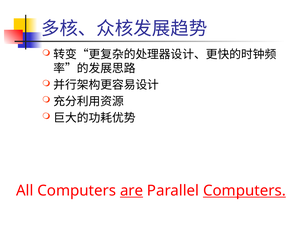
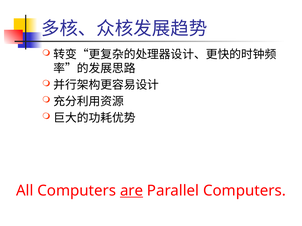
Computers underline: present -> none (244, 191)
